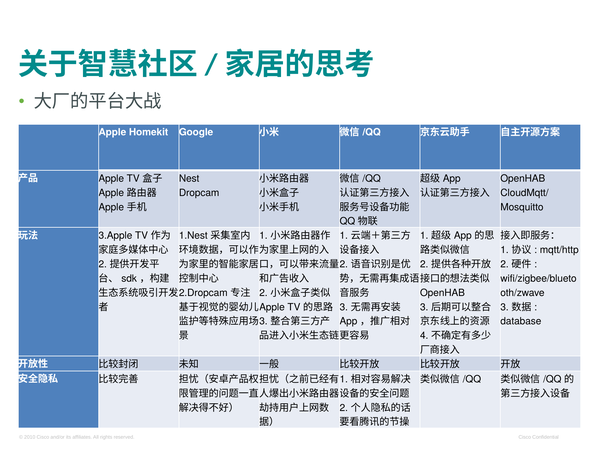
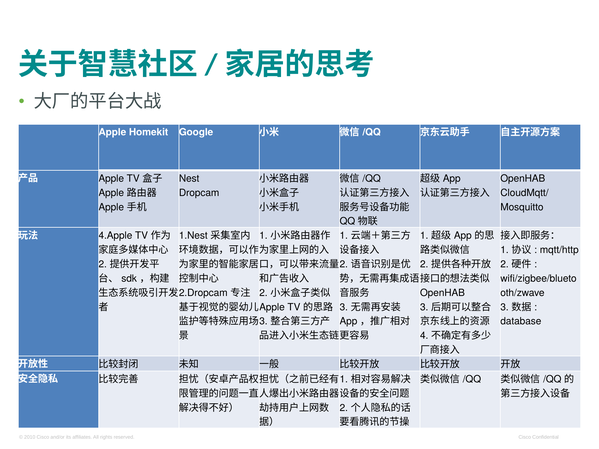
3.Apple: 3.Apple -> 4.Apple (115, 236)
